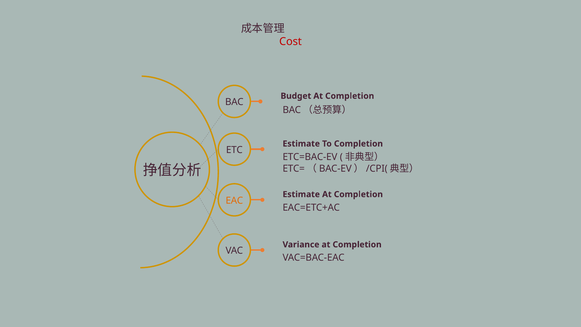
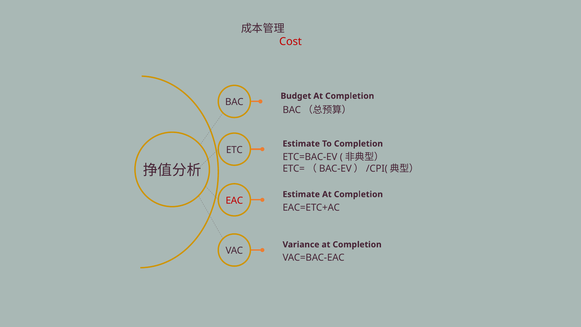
EAC colour: orange -> red (234, 200)
